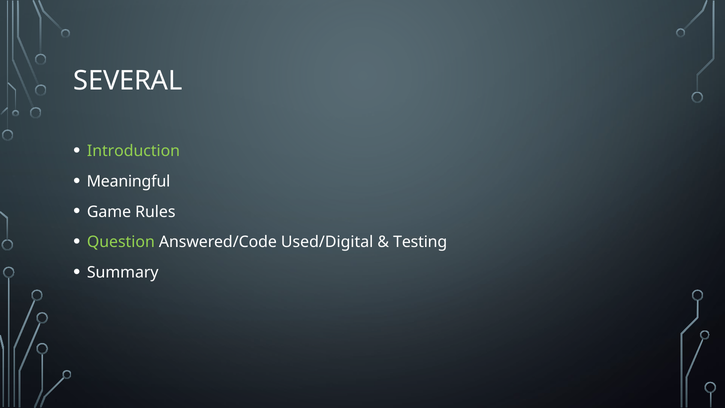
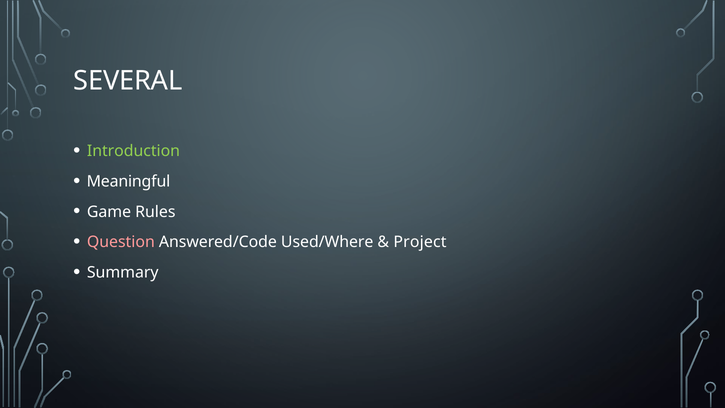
Question colour: light green -> pink (121, 242)
Used/Digital: Used/Digital -> Used/Where (327, 242)
Testing: Testing -> Project (420, 242)
